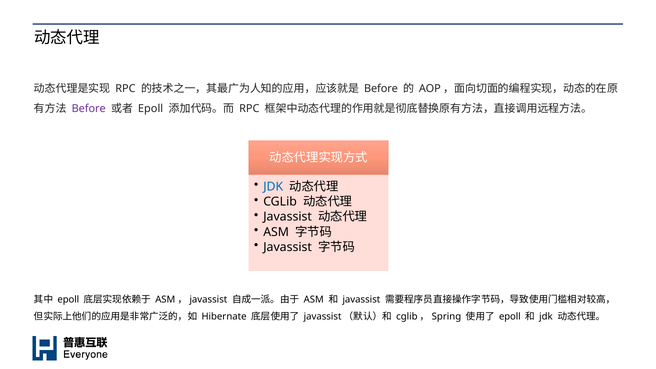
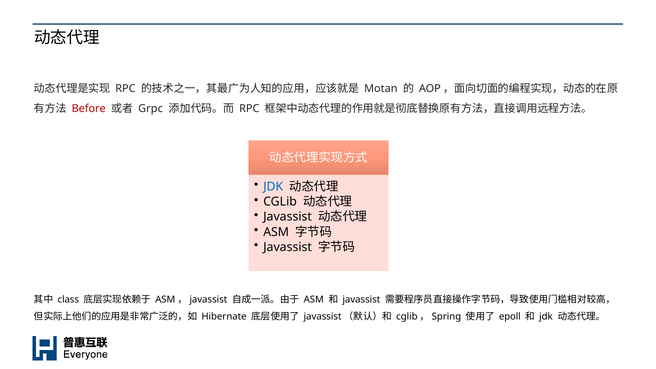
Before: Before -> Motan (381, 89)
Before colour: purple -> red (89, 109)
Epoll: Epoll -> Grpc (151, 109)
epoll: epoll -> class (68, 300)
